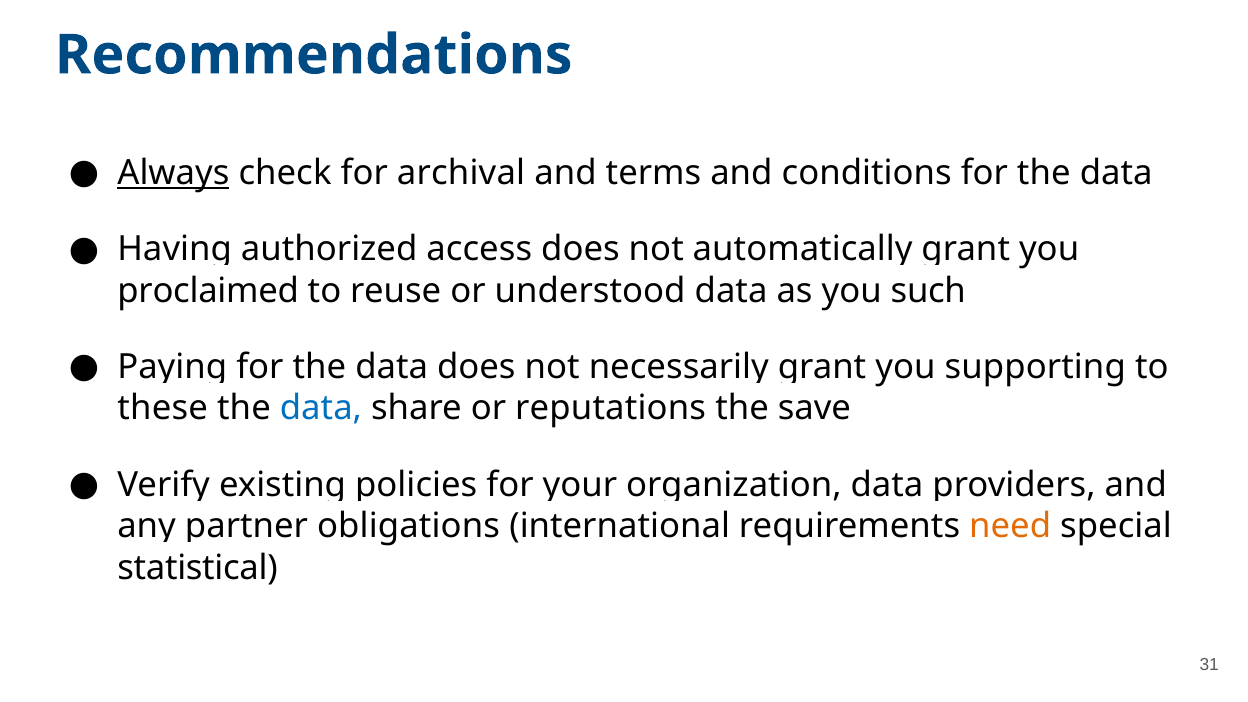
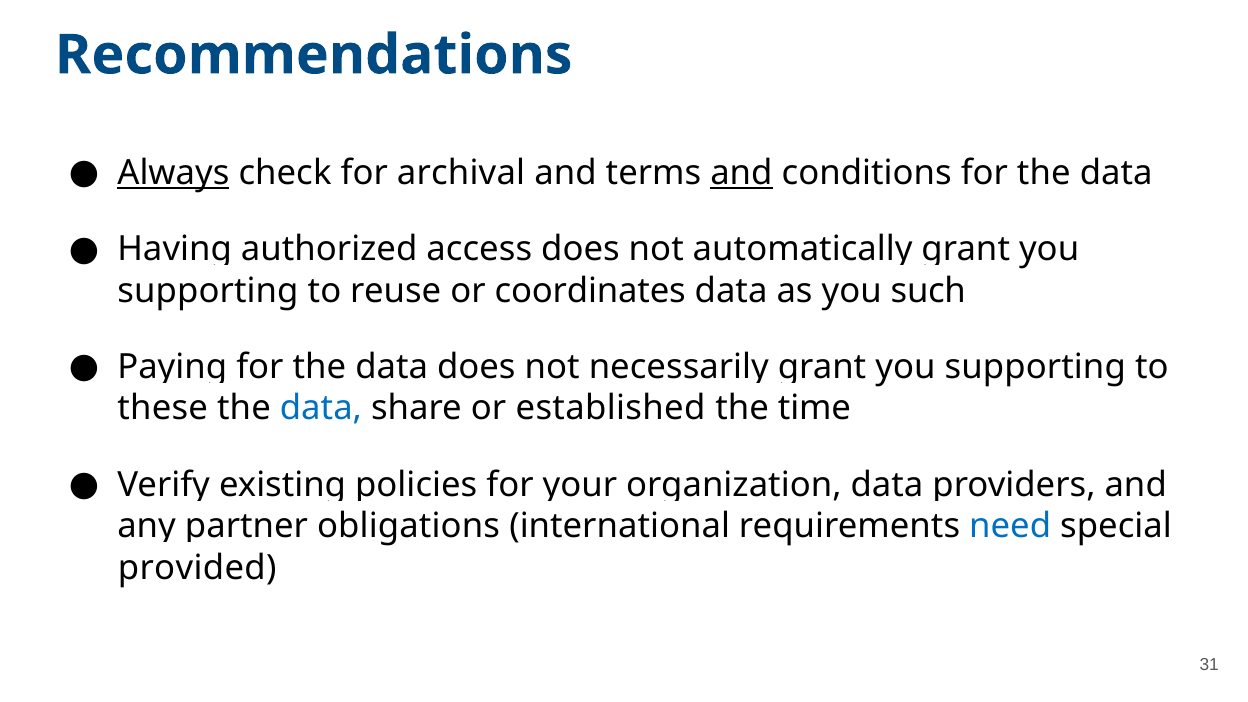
and underline: none -> present (741, 173)
proclaimed: proclaimed -> supporting (208, 291)
understood: understood -> coordinates (590, 291)
reputations: reputations -> established (611, 408)
save: save -> time (814, 408)
need colour: orange -> blue (1010, 526)
statistical: statistical -> provided (197, 568)
